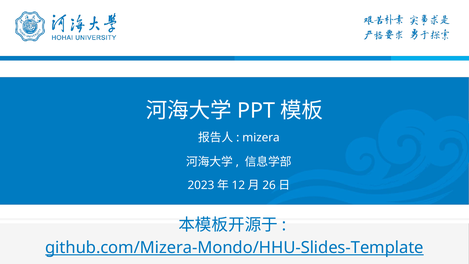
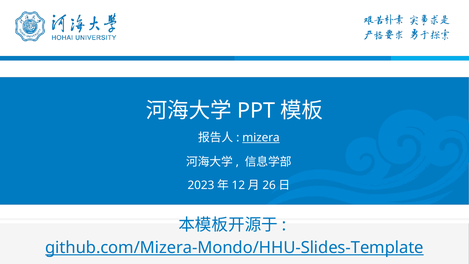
mizera underline: none -> present (261, 138)
